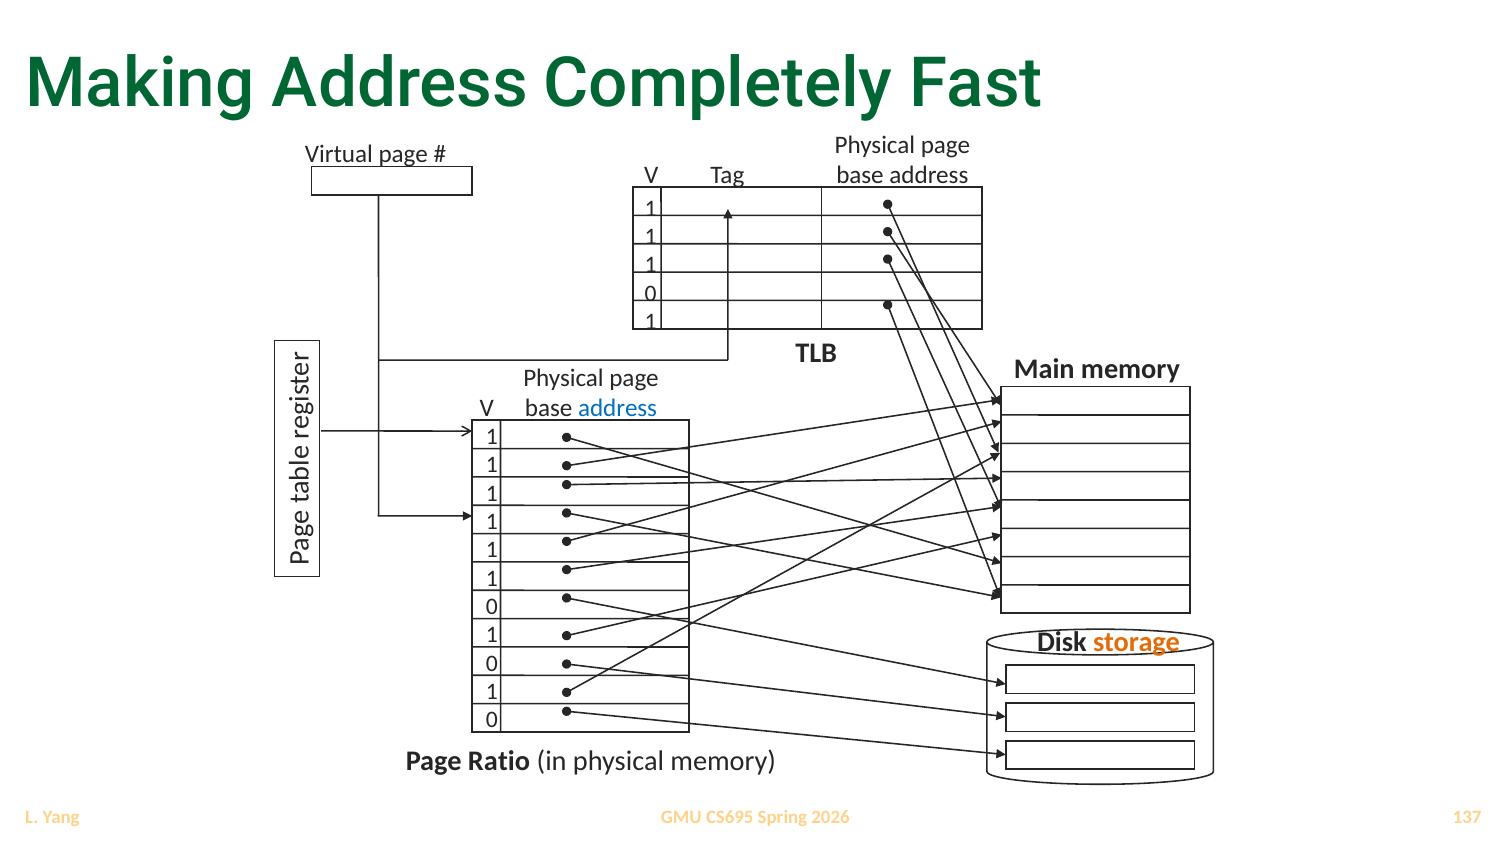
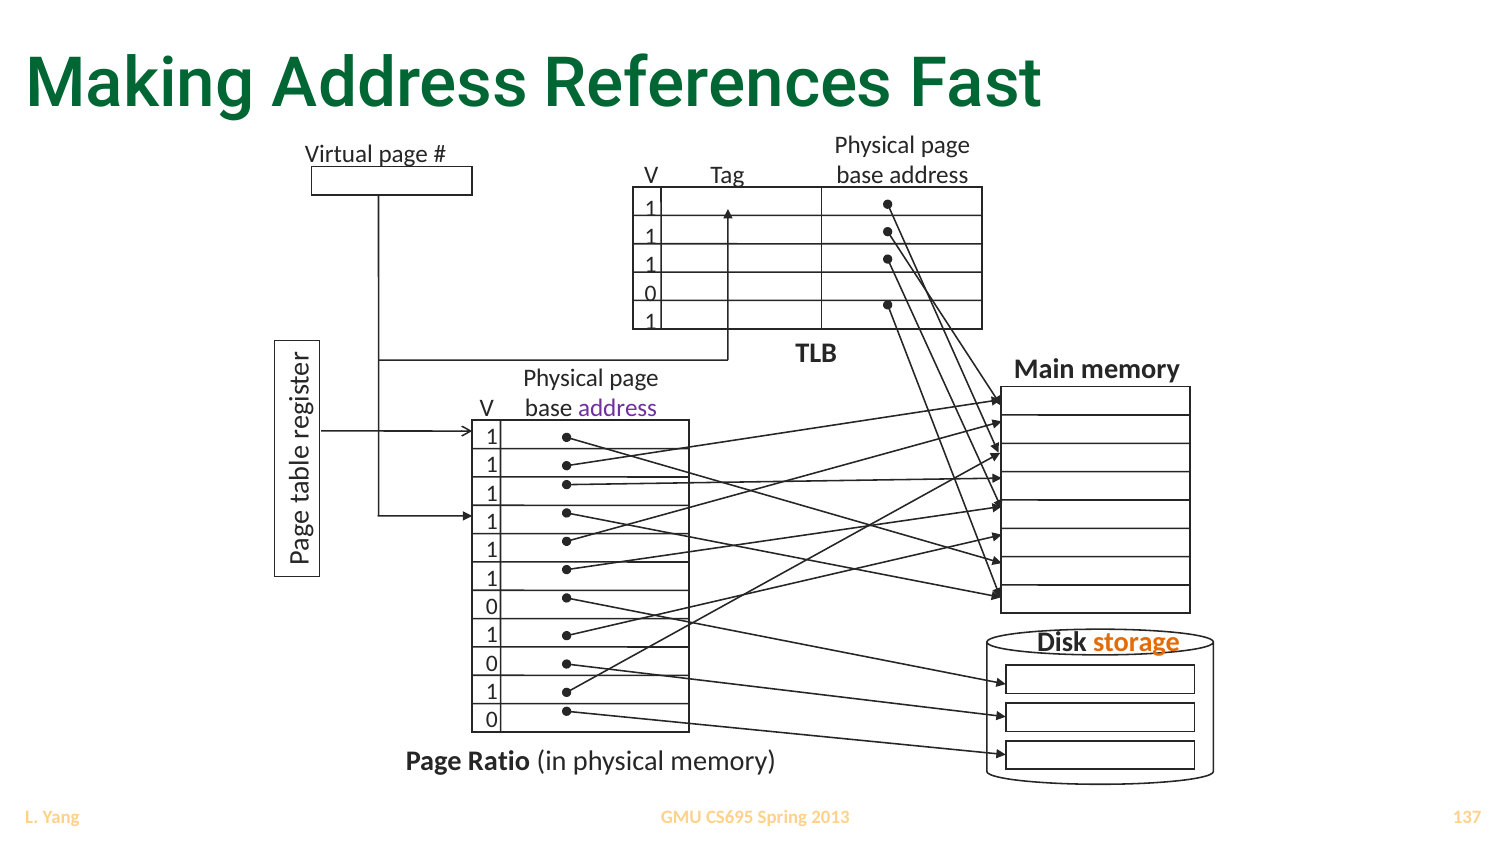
Completely: Completely -> References (718, 84)
address colour: blue -> purple (618, 408)
2026: 2026 -> 2013 (830, 817)
